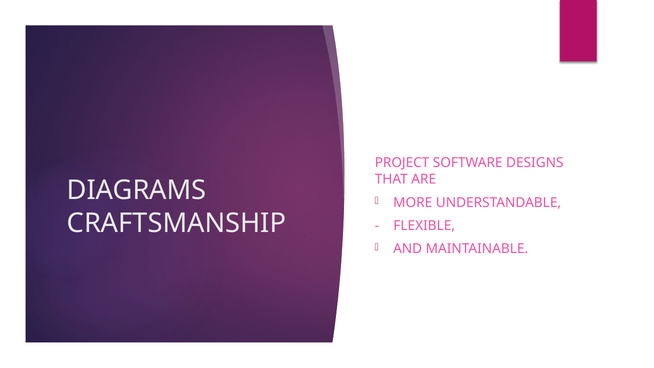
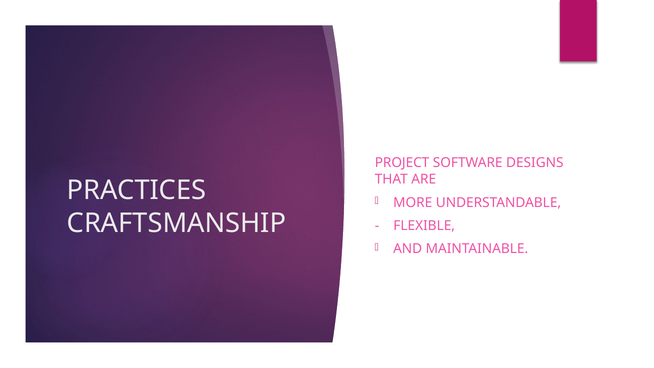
DIAGRAMS: DIAGRAMS -> PRACTICES (136, 190)
